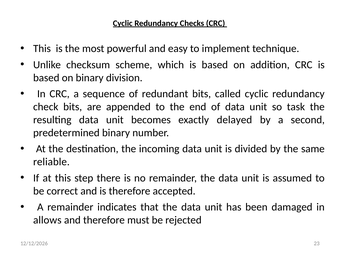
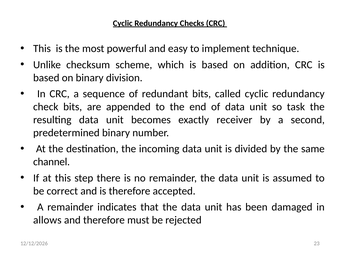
delayed: delayed -> receiver (234, 120)
reliable: reliable -> channel (52, 162)
